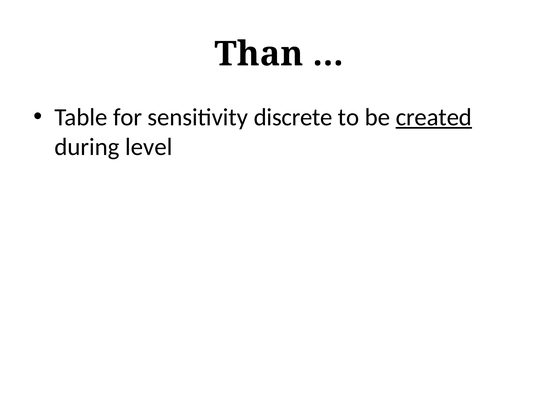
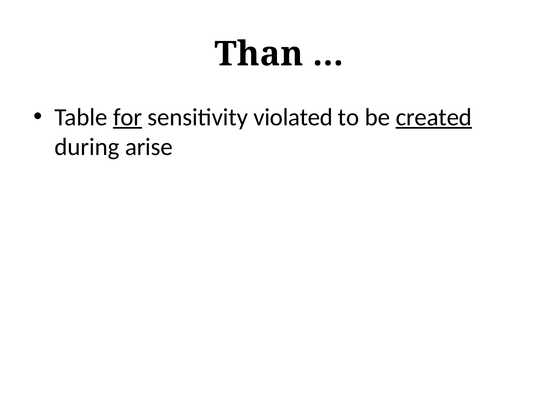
for underline: none -> present (128, 117)
discrete: discrete -> violated (293, 117)
level: level -> arise (149, 147)
